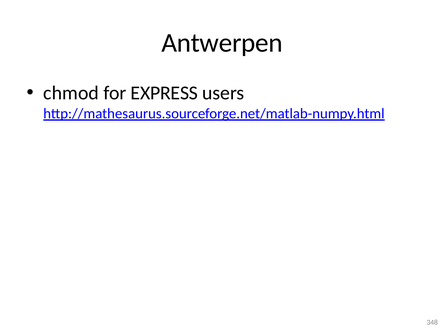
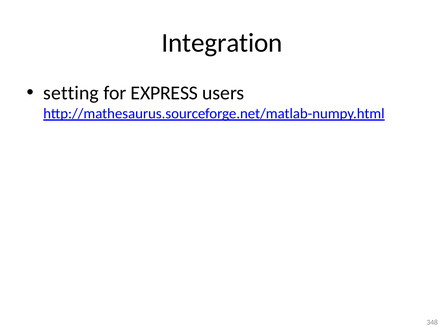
Antwerpen: Antwerpen -> Integration (222, 43)
chmod: chmod -> setting (71, 93)
